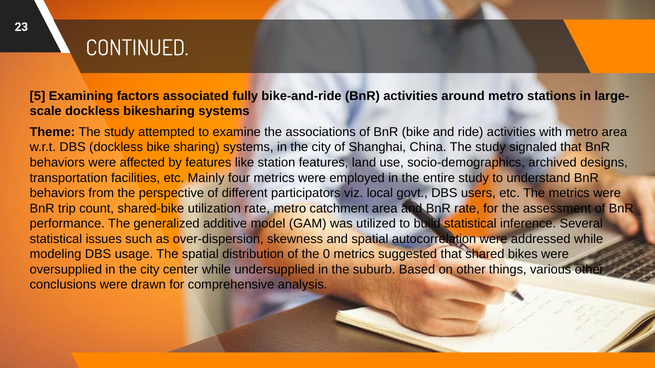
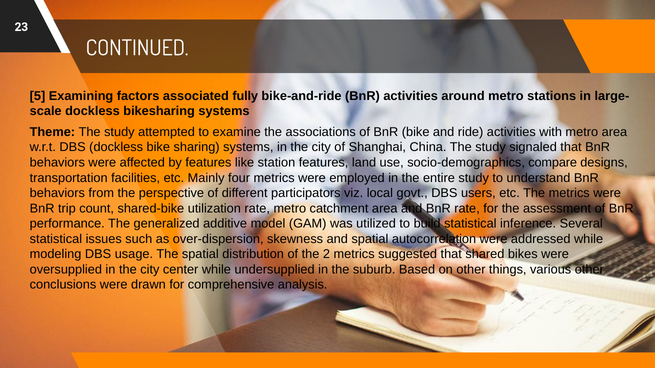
archived: archived -> compare (553, 163)
0: 0 -> 2 (326, 254)
